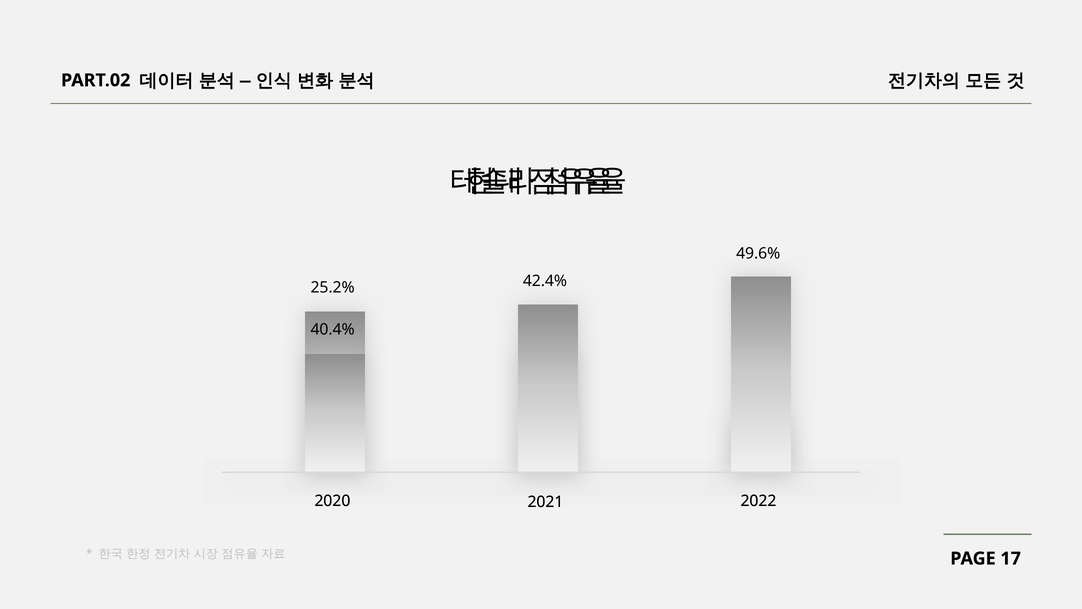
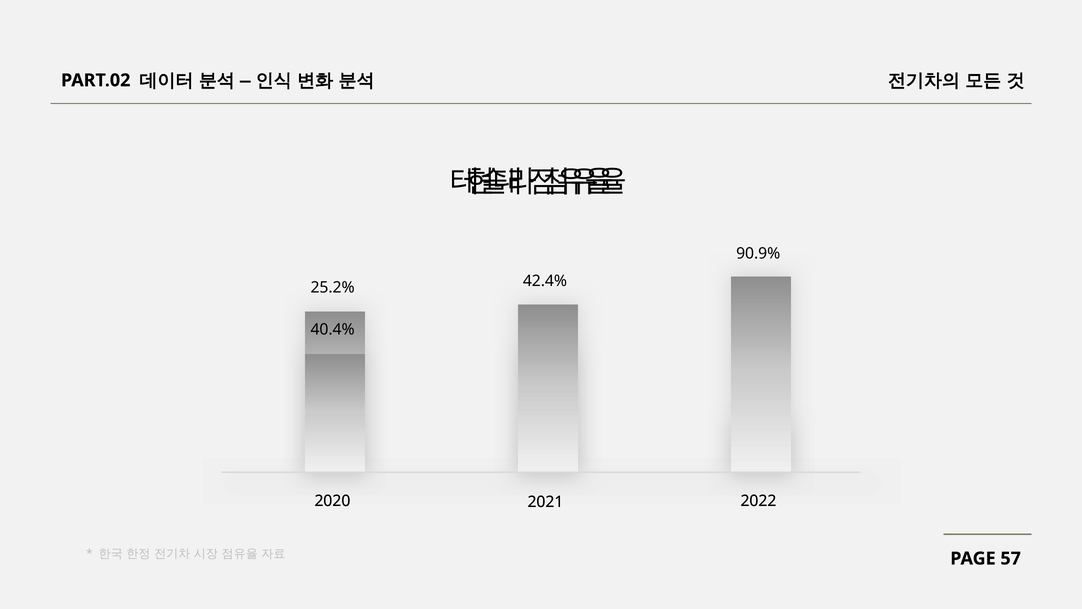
49.6%: 49.6% -> 90.9% (758, 253)
17: 17 -> 57 (1011, 558)
